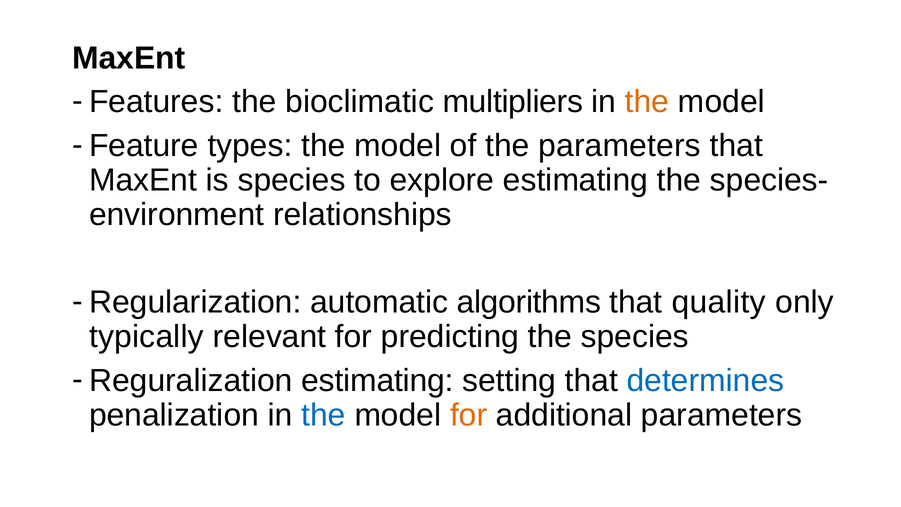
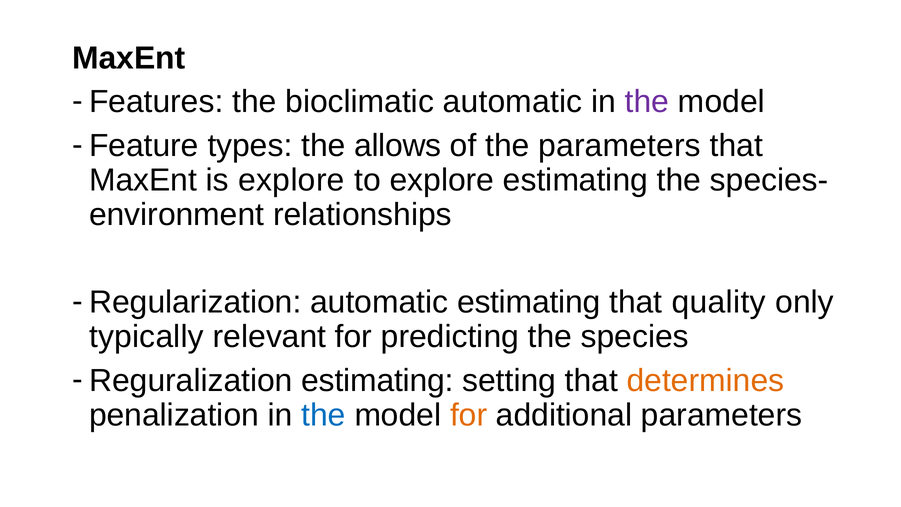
bioclimatic multipliers: multipliers -> automatic (513, 102)
the colour: orange -> purple (647, 102)
types the model: model -> allows (398, 146)
is species: species -> explore (291, 180)
automatic algorithms: algorithms -> estimating (529, 302)
determines colour: blue -> orange (706, 380)
